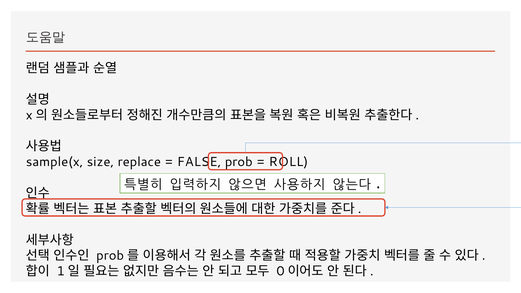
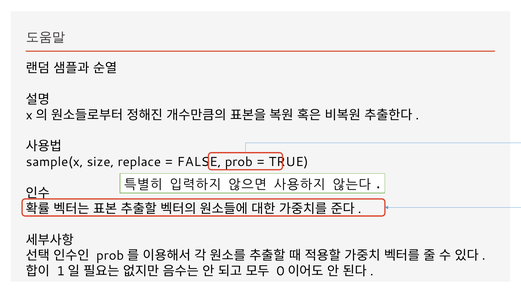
ROLL: ROLL -> TRUE (289, 162)
